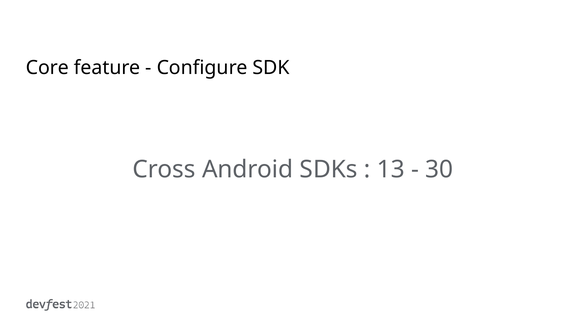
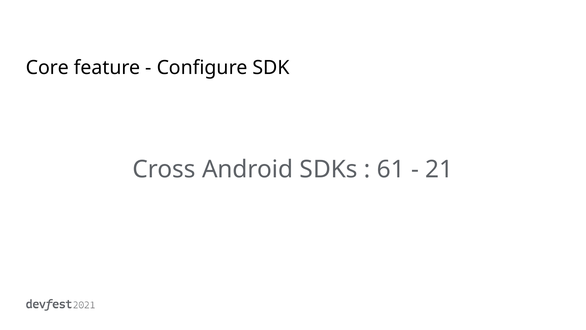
13: 13 -> 61 (391, 169)
30: 30 -> 21 (439, 169)
